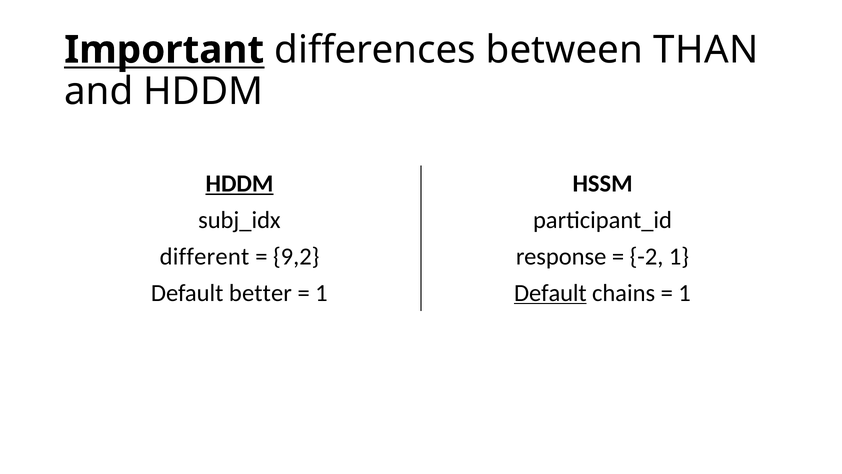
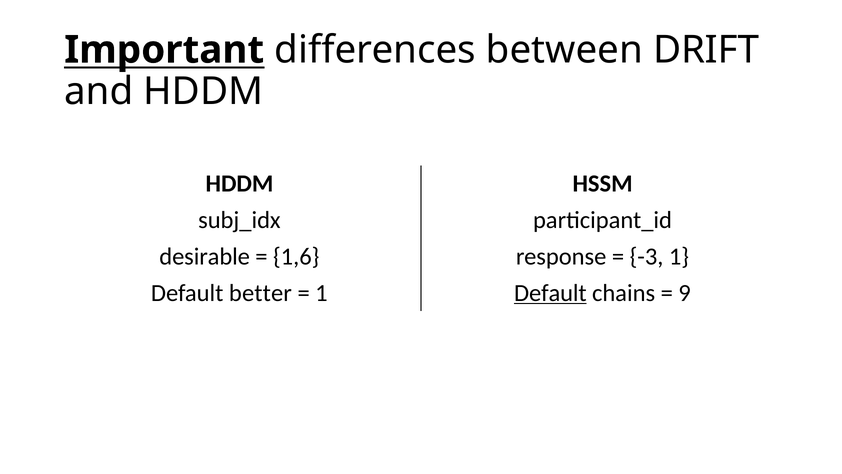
THAN: THAN -> DRIFT (706, 50)
HDDM underline: present -> none (239, 184)
different: different -> desirable (205, 256)
9,2: 9,2 -> 1,6 (296, 256)
-2: -2 -> -3 (647, 256)
1: 1 -> 9 (685, 293)
